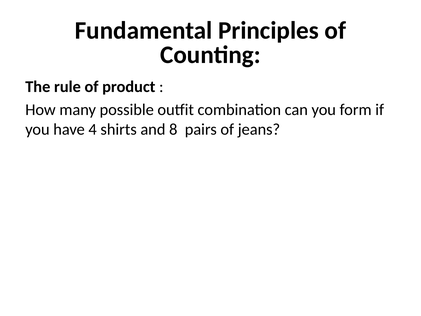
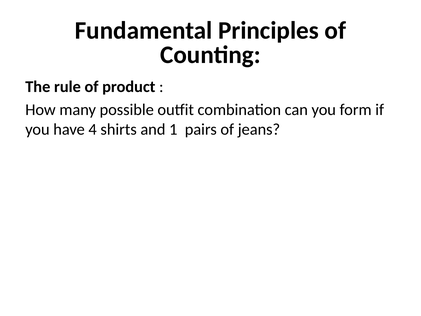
8: 8 -> 1 (173, 129)
